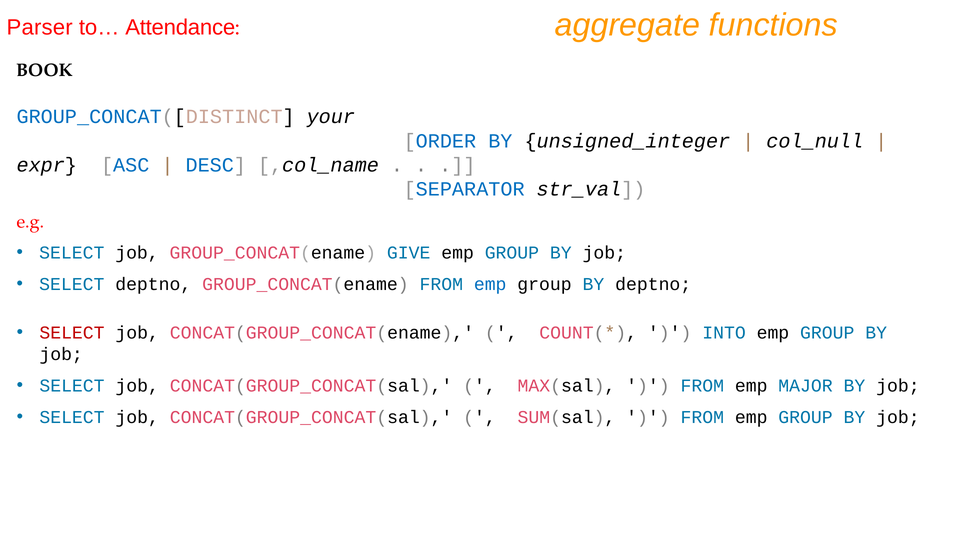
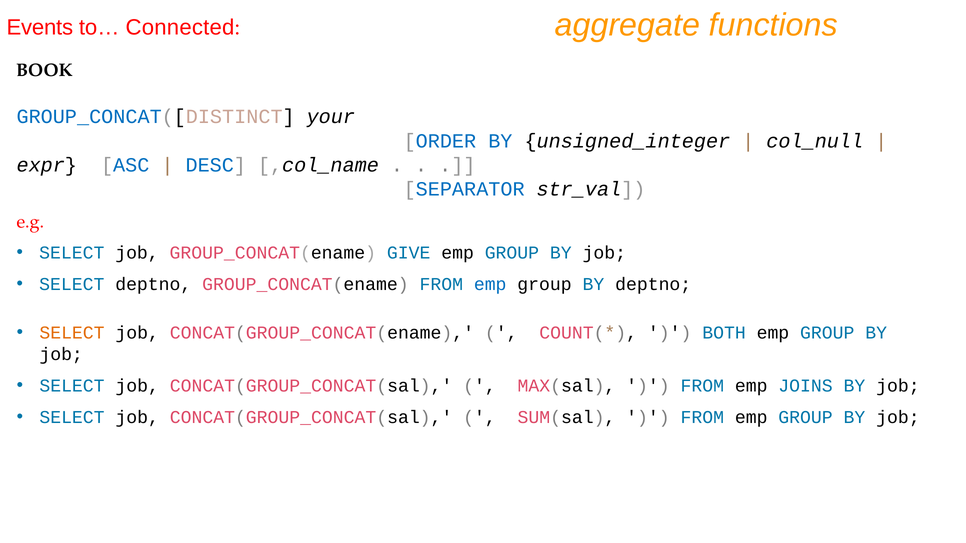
Parser: Parser -> Events (40, 28)
Attendance: Attendance -> Connected (180, 28)
SELECT colour: red -> orange (72, 333)
INTO: INTO -> BOTH (724, 333)
MAJOR: MAJOR -> JOINS (806, 386)
